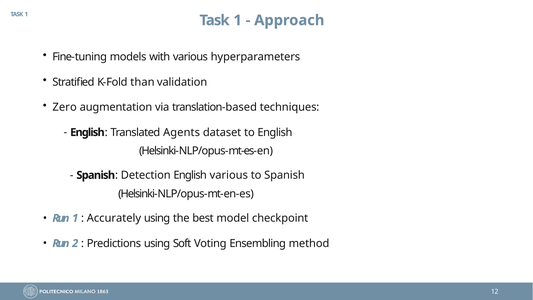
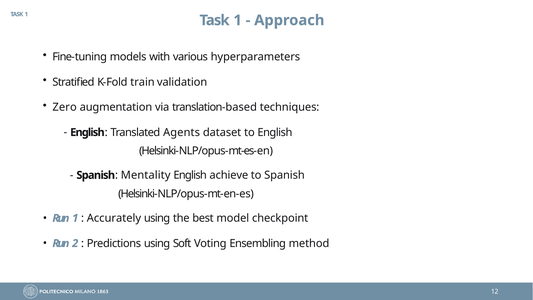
than: than -> train (143, 82)
Detection: Detection -> Mentality (146, 175)
English various: various -> achieve (229, 175)
